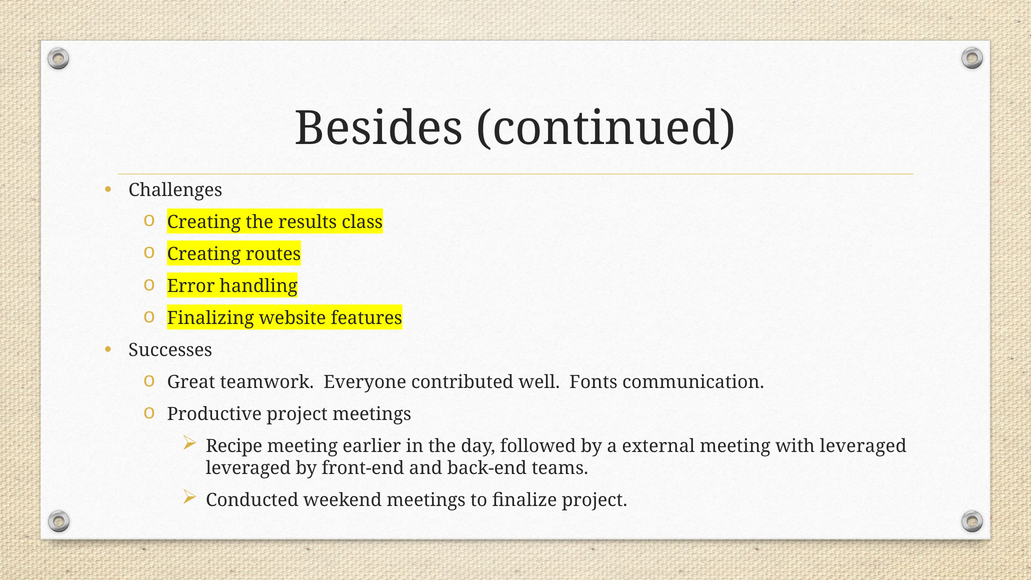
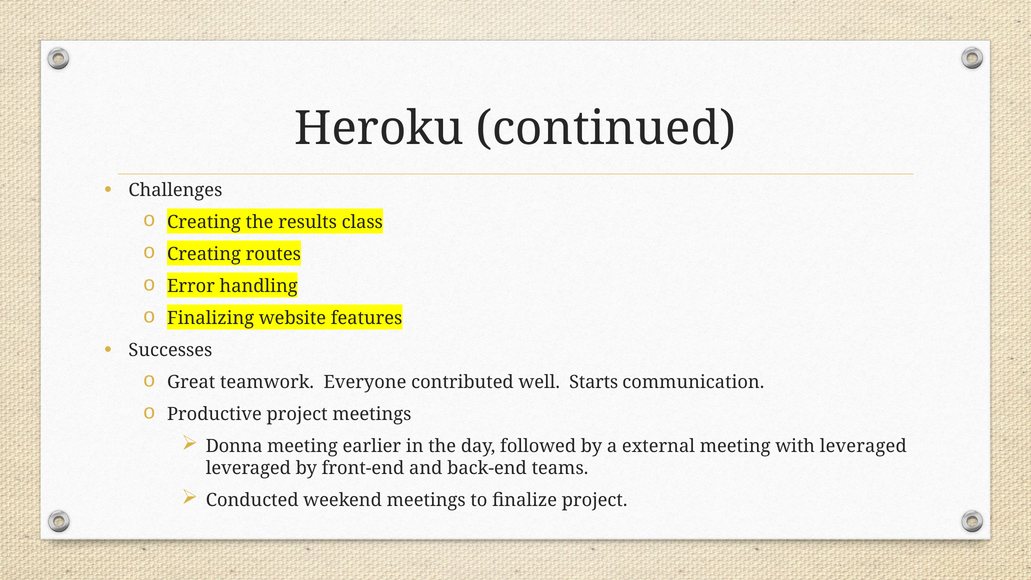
Besides: Besides -> Heroku (379, 129)
Fonts: Fonts -> Starts (594, 382)
Recipe: Recipe -> Donna (234, 446)
